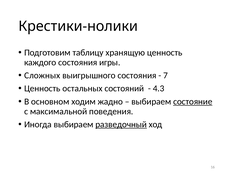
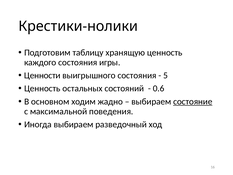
Сложных: Сложных -> Ценности (42, 75)
7: 7 -> 5 (166, 75)
4.3: 4.3 -> 0.6 (159, 88)
разведочный underline: present -> none (121, 124)
